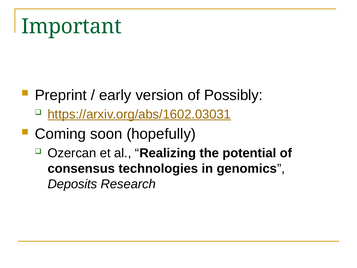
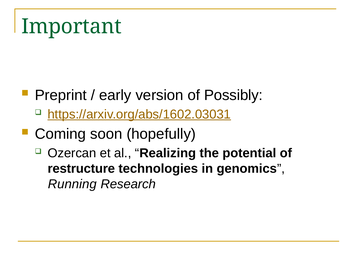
consensus: consensus -> restructure (81, 168)
Deposits: Deposits -> Running (72, 184)
